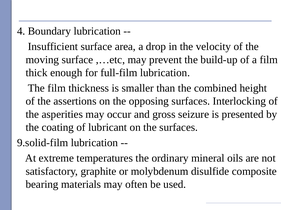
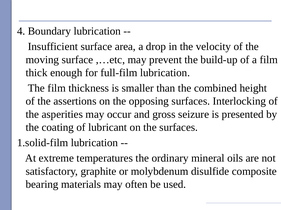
9.solid-film: 9.solid-film -> 1.solid-film (43, 143)
